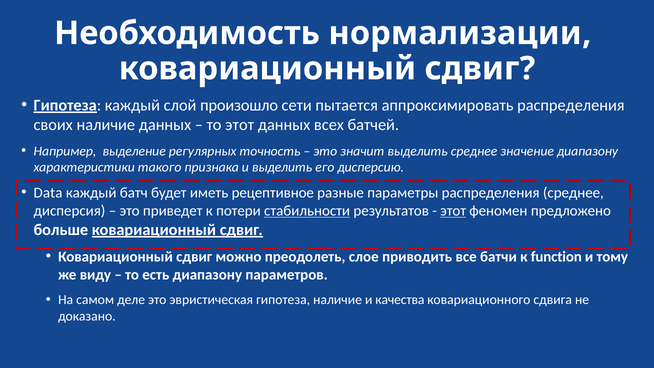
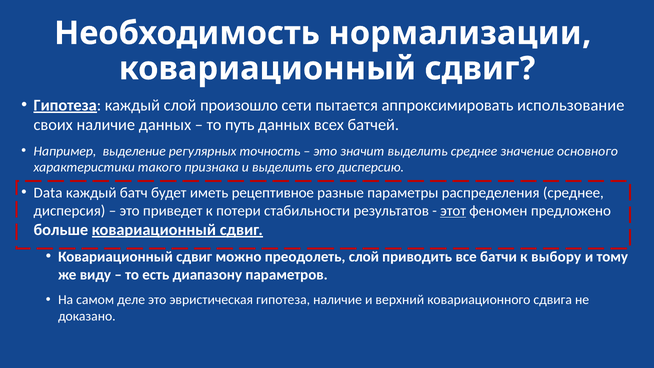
аппроксимировать распределения: распределения -> использование (571, 105)
то этот: этот -> путь (240, 125)
значение диапазону: диапазону -> основного (588, 151)
стабильности underline: present -> none (307, 211)
преодолеть слое: слое -> слой (364, 257)
function: function -> выбору (556, 257)
качества: качества -> верхний (400, 300)
